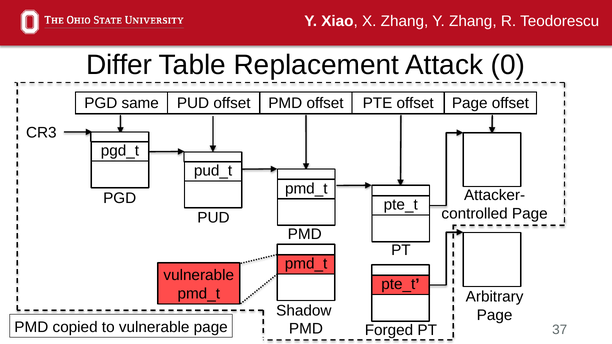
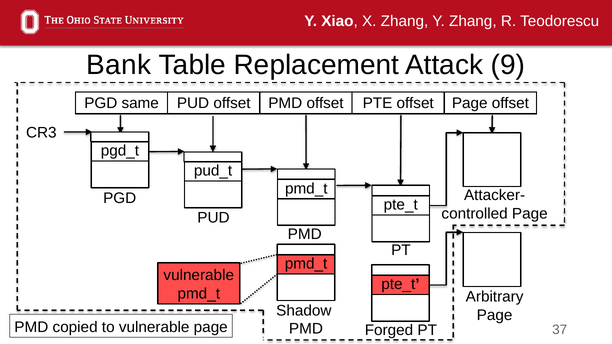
Differ: Differ -> Bank (119, 65)
0: 0 -> 9 (508, 65)
